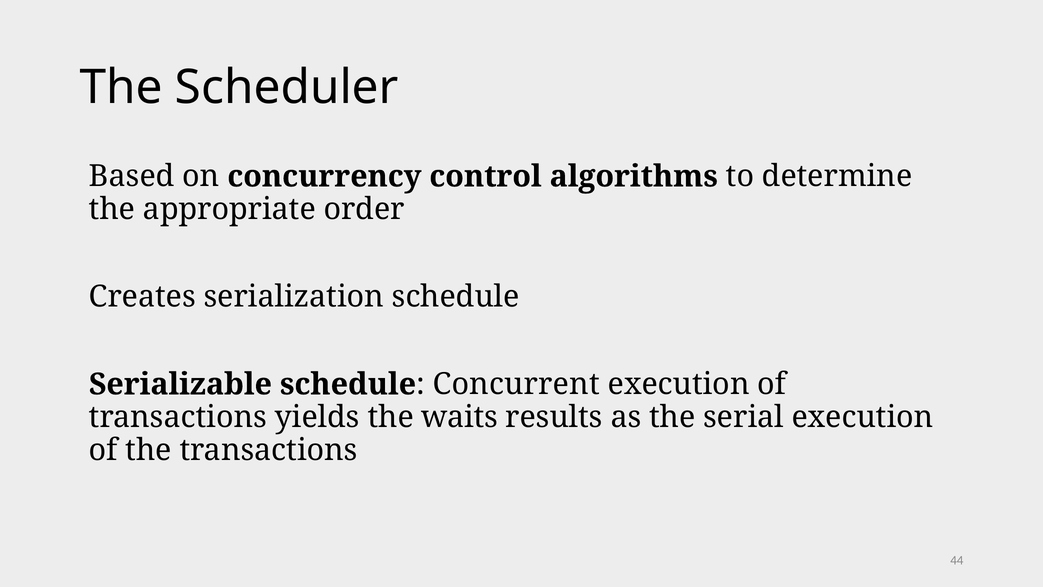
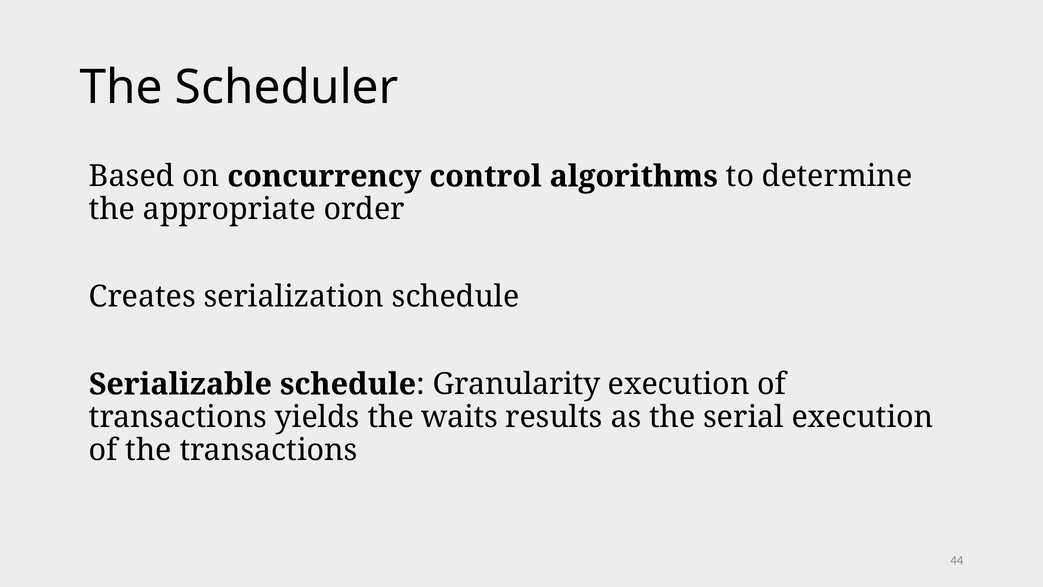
Concurrent: Concurrent -> Granularity (517, 384)
